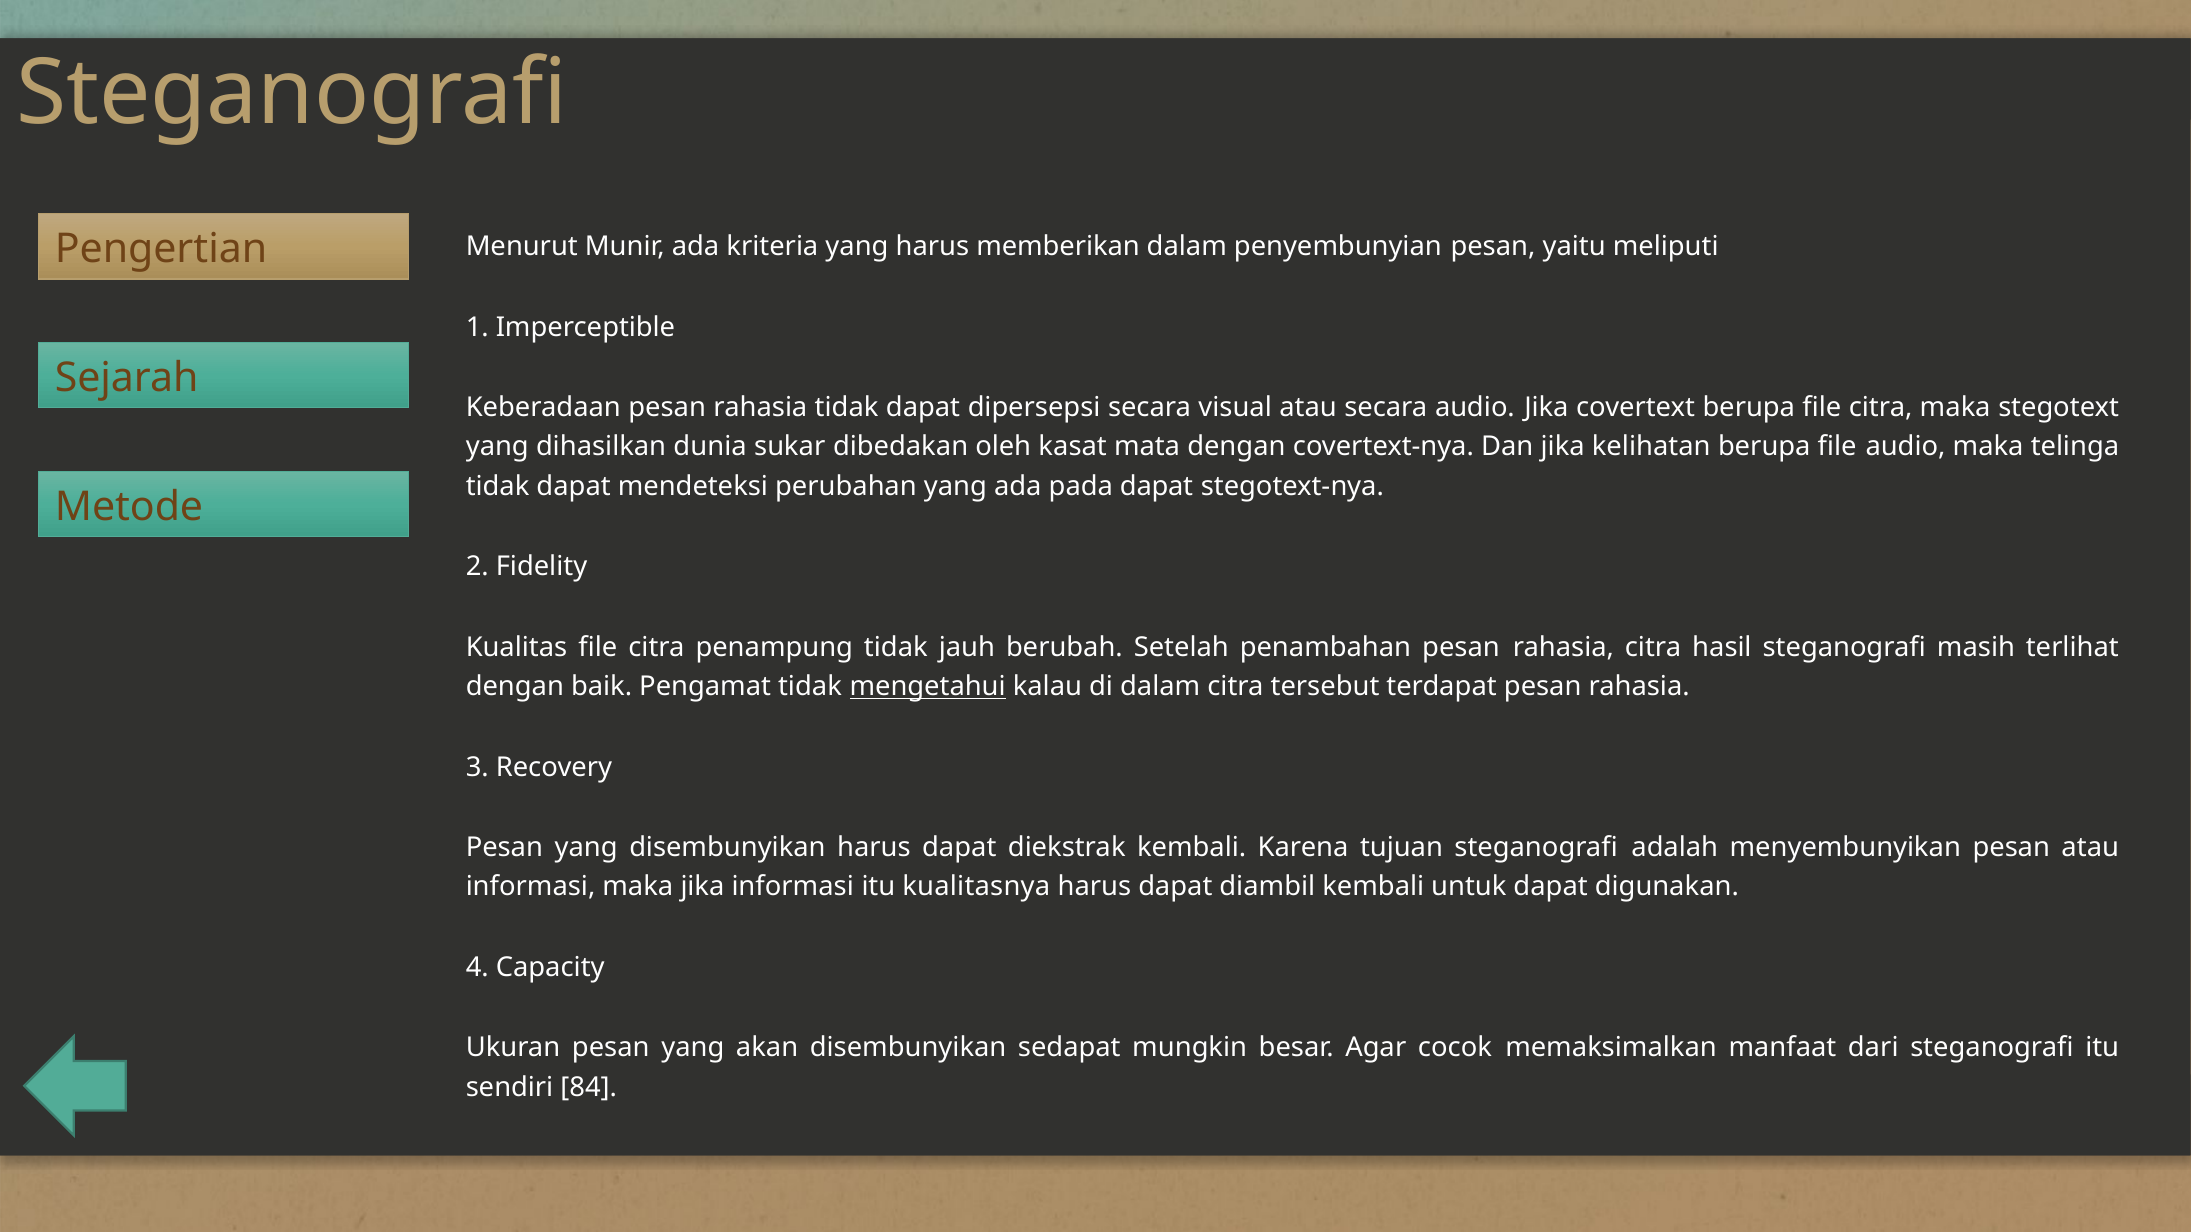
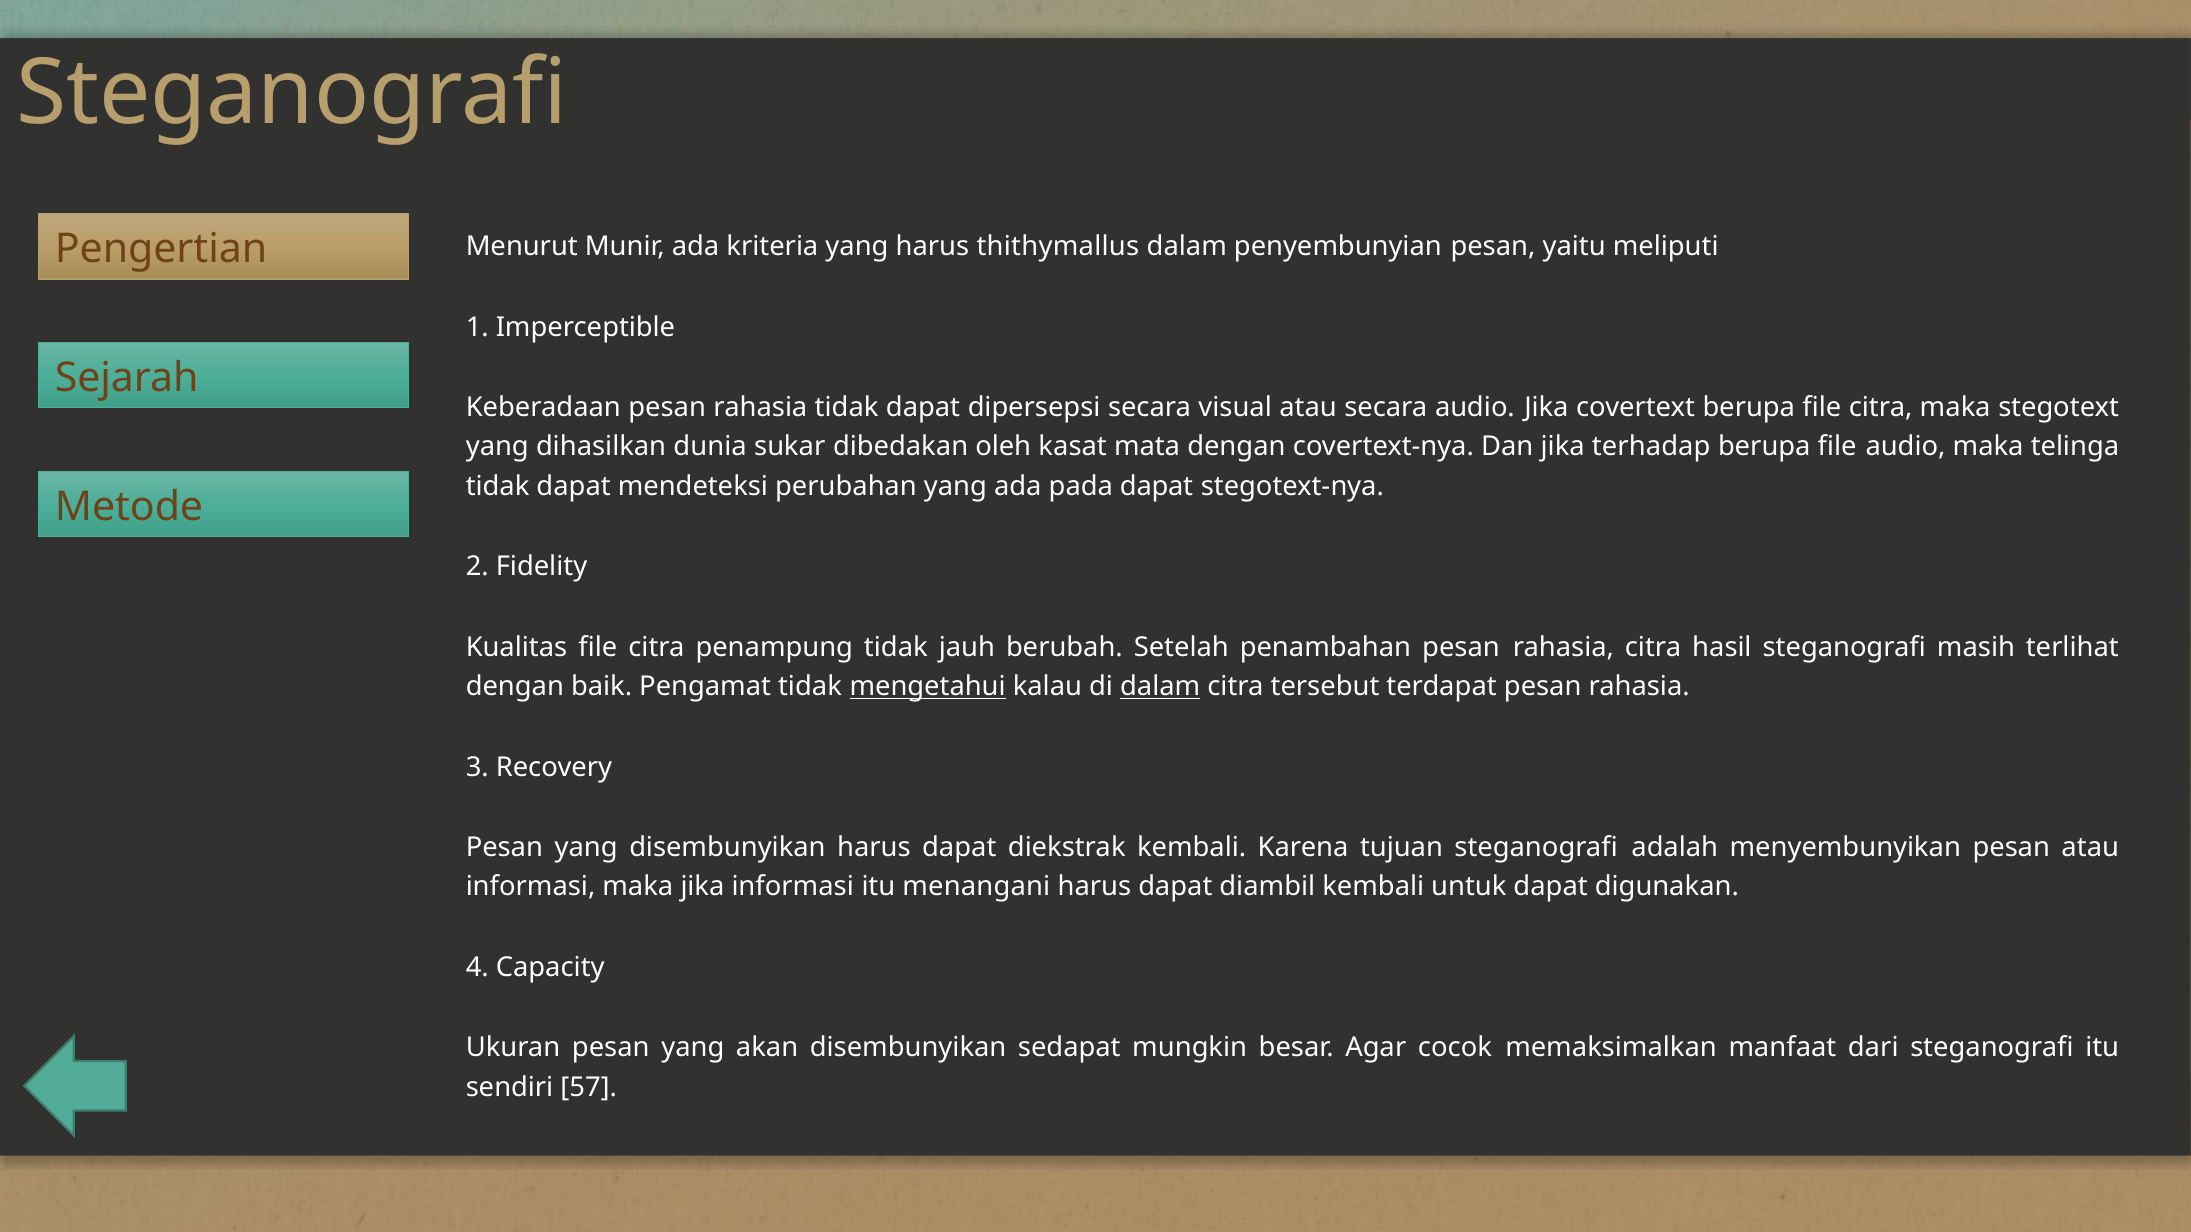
memberikan: memberikan -> thithymallus (1058, 247)
kelihatan: kelihatan -> terhadap (1651, 447)
dalam underline: none -> present (1160, 687)
kualitasnya: kualitasnya -> menangani (976, 887)
84: 84 -> 57 (589, 1088)
